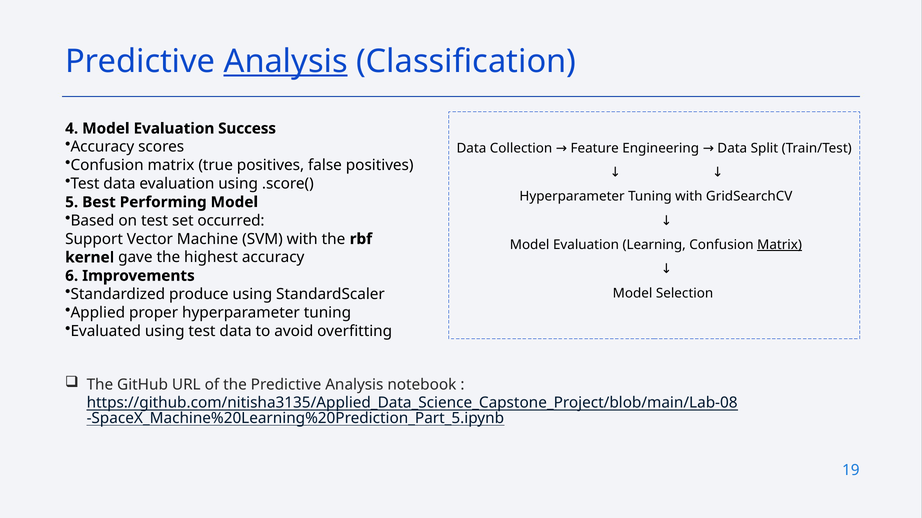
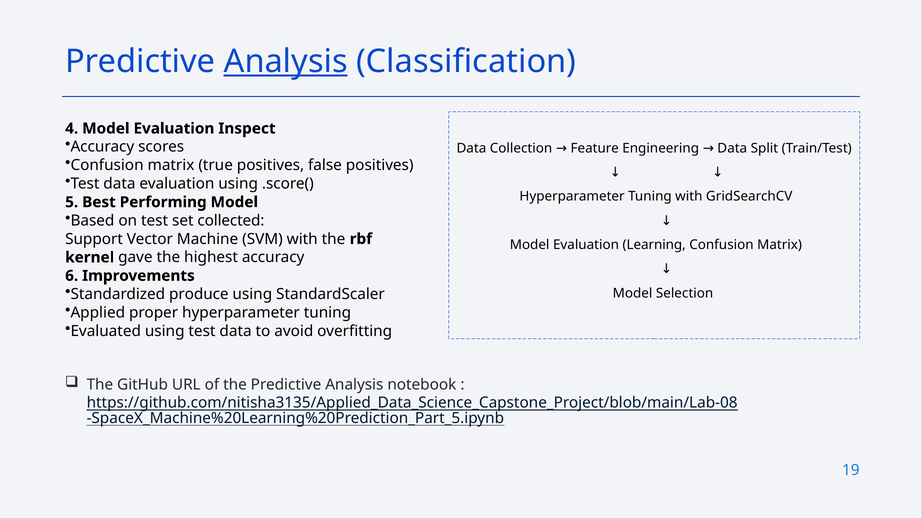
Success: Success -> Inspect (247, 129)
occurred: occurred -> collected (231, 221)
Matrix underline: present -> none (780, 245)
